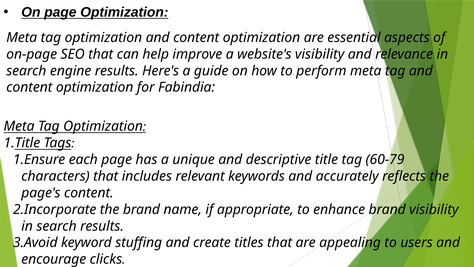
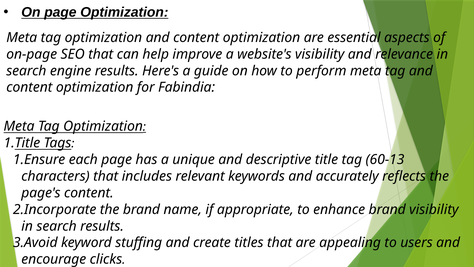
60-79: 60-79 -> 60-13 (385, 159)
